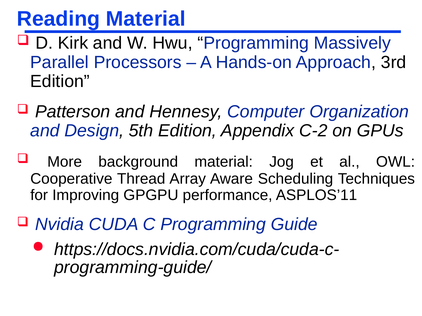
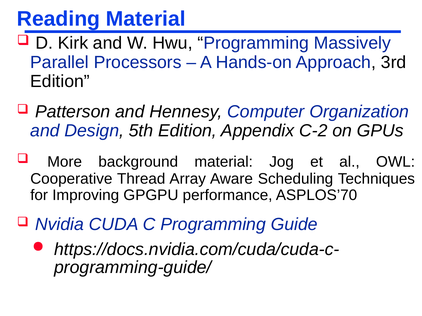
ASPLOS’11: ASPLOS’11 -> ASPLOS’70 (317, 195)
